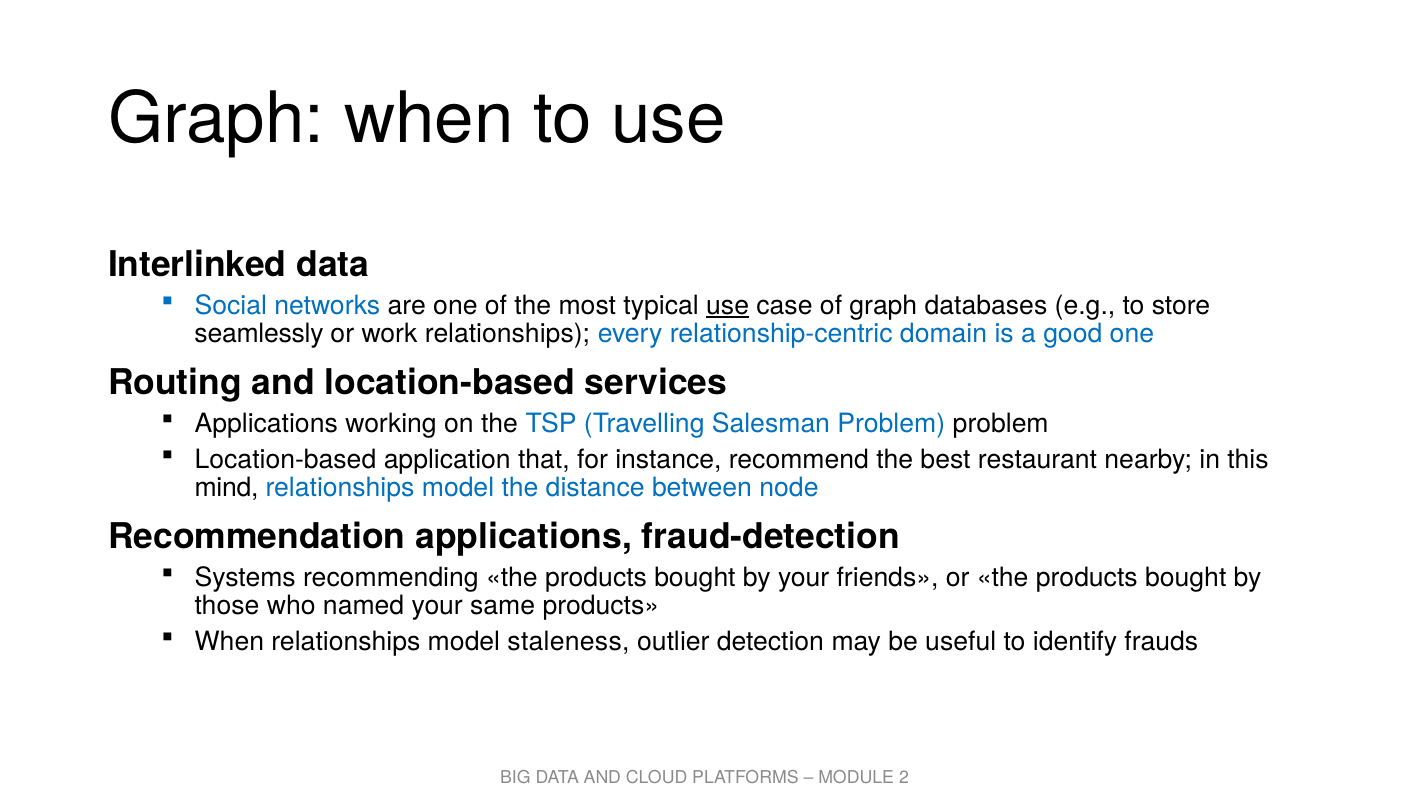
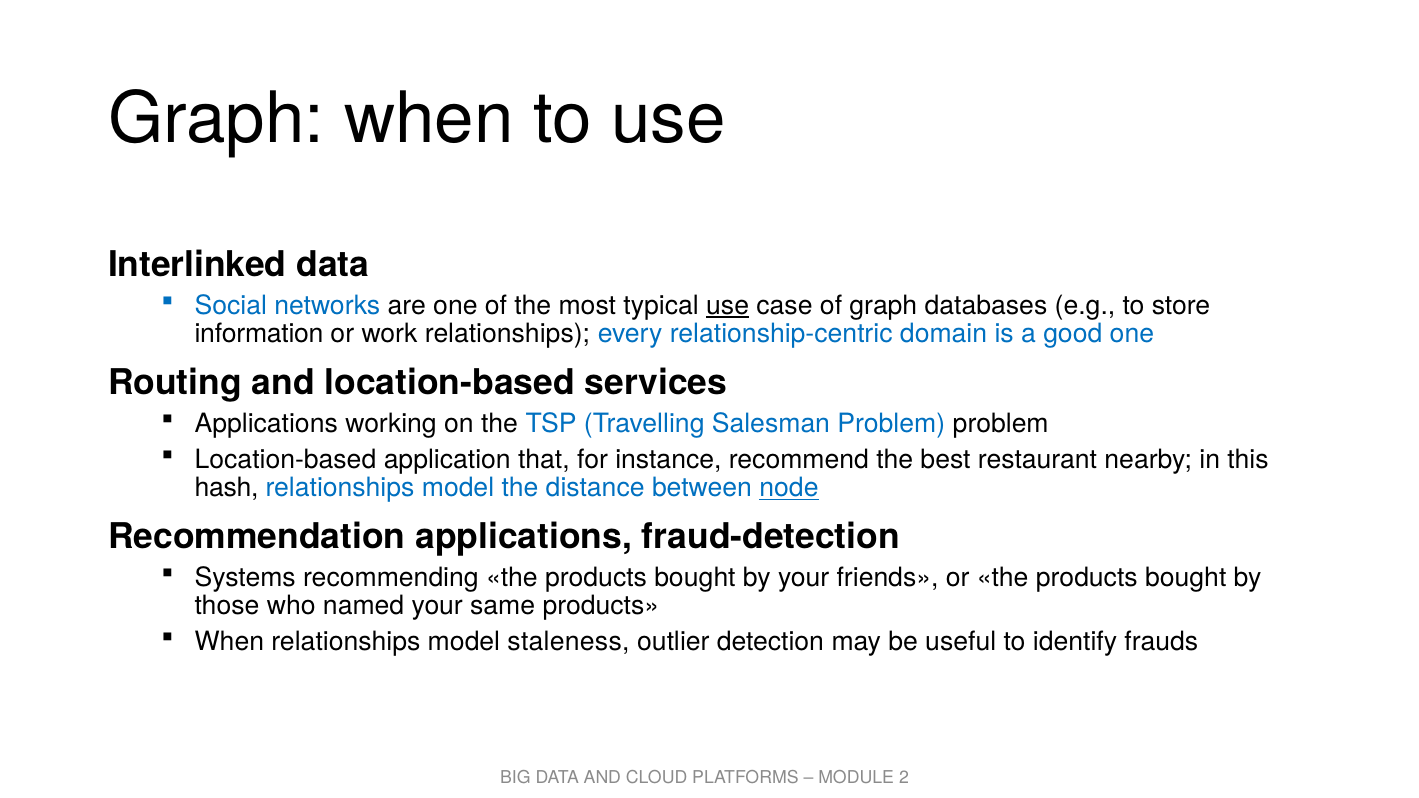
seamlessly: seamlessly -> information (259, 334)
mind: mind -> hash (227, 488)
node underline: none -> present (789, 488)
